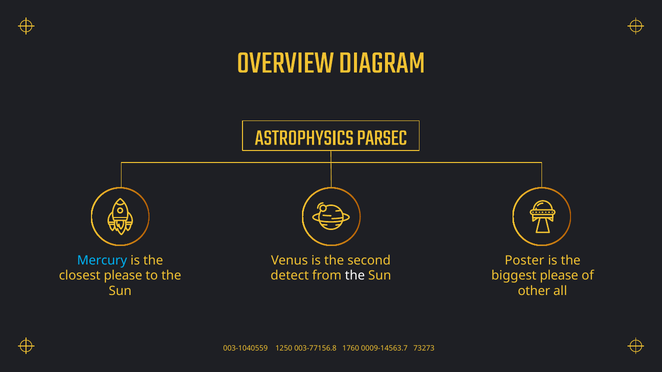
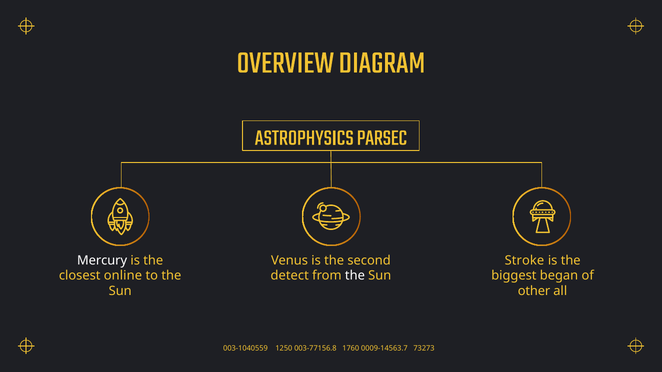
Mercury colour: light blue -> white (102, 261)
Poster: Poster -> Stroke (524, 261)
closest please: please -> online (123, 276)
biggest please: please -> began (559, 276)
